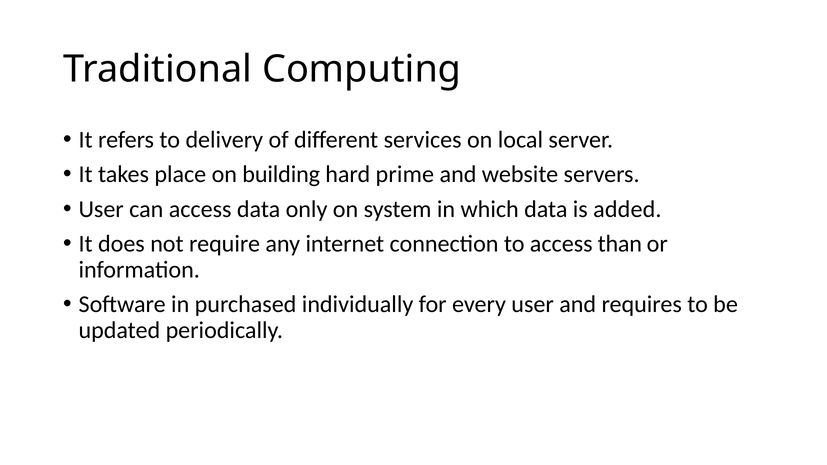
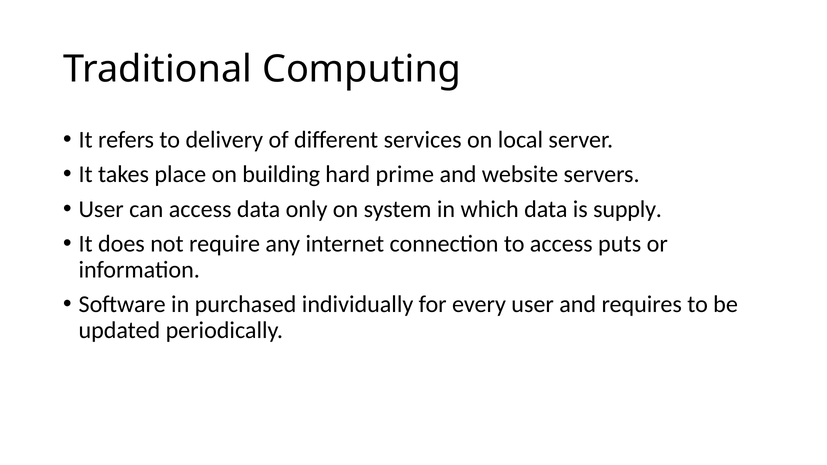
added: added -> supply (628, 209)
than: than -> puts (620, 244)
